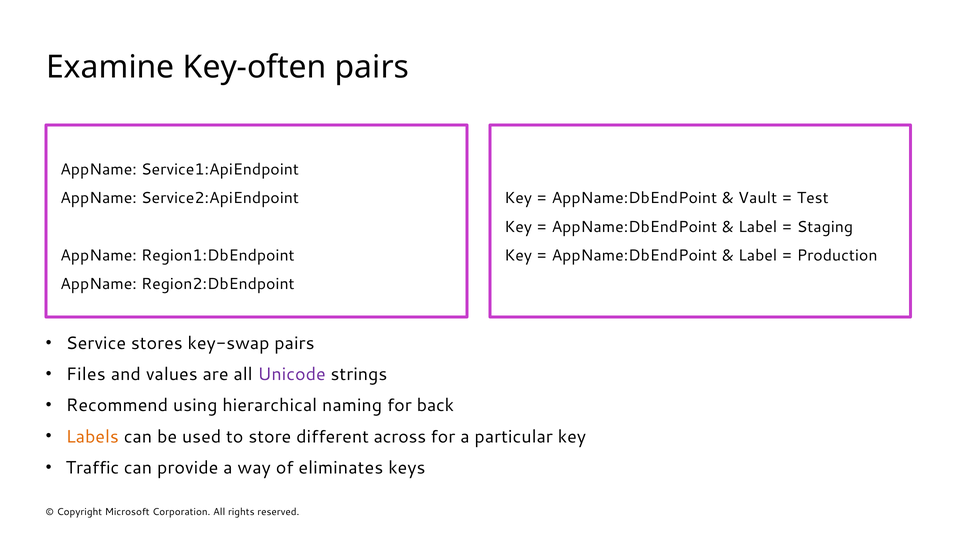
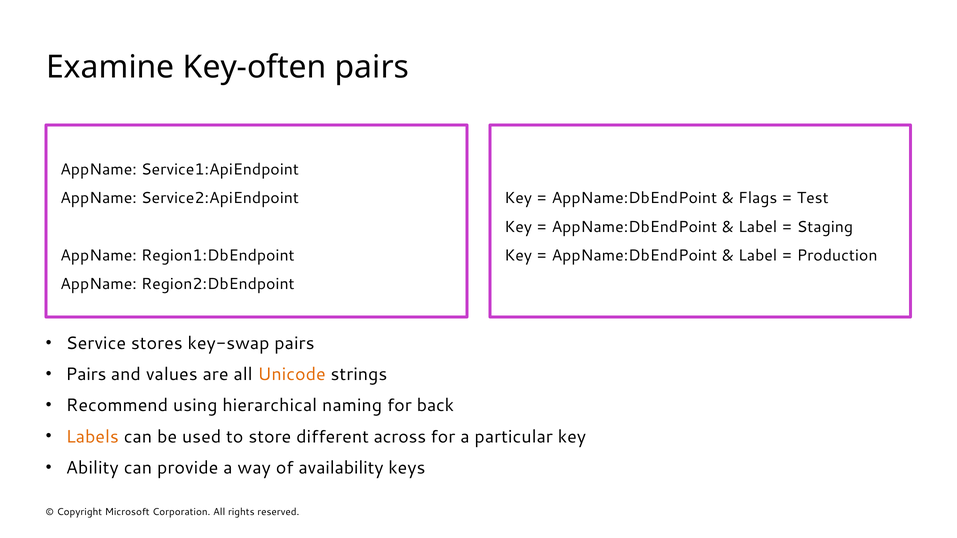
Vault: Vault -> Flags (758, 198)
Files: Files -> Pairs (86, 375)
Unicode colour: purple -> orange (292, 375)
Traffic: Traffic -> Ability (92, 468)
eliminates: eliminates -> availability (341, 468)
